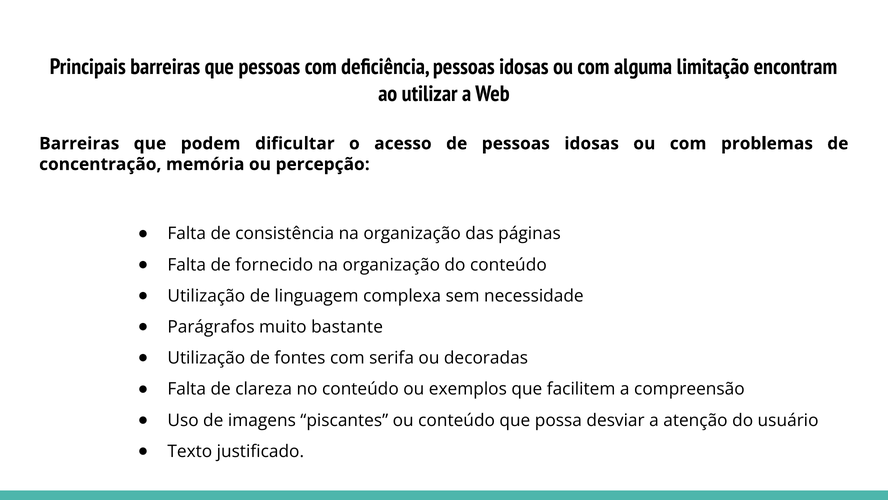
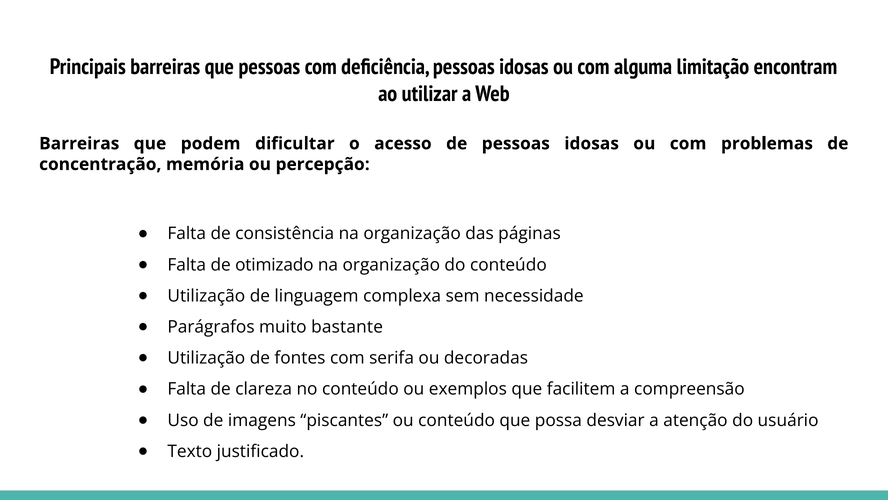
fornecido: fornecido -> otimizado (274, 265)
